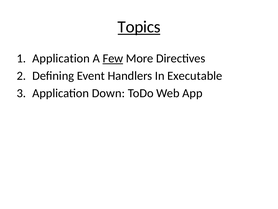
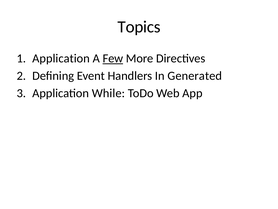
Topics underline: present -> none (139, 27)
Executable: Executable -> Generated (195, 76)
Down: Down -> While (108, 93)
